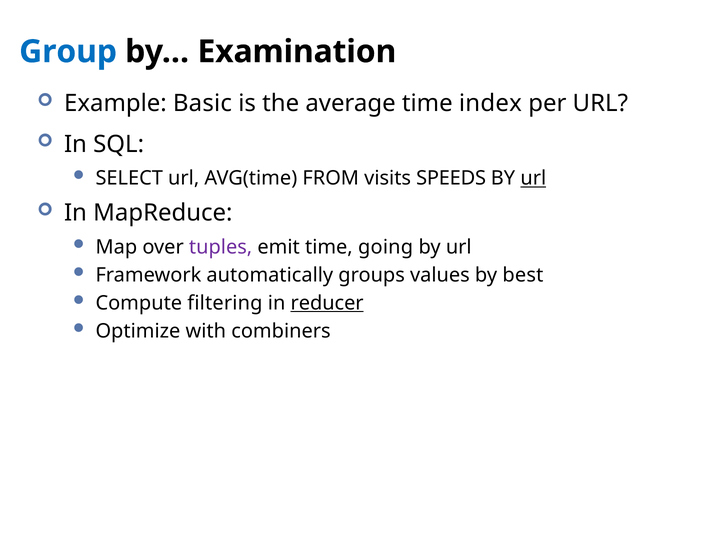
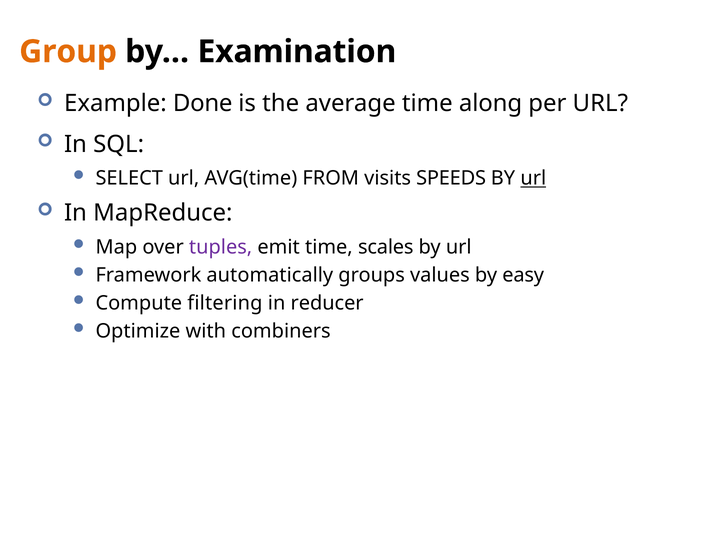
Group colour: blue -> orange (68, 52)
Basic: Basic -> Done (203, 104)
index: index -> along (491, 104)
going: going -> scales (386, 247)
best: best -> easy (523, 275)
reducer underline: present -> none (327, 303)
